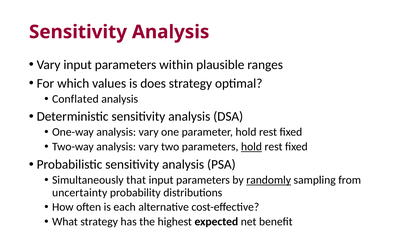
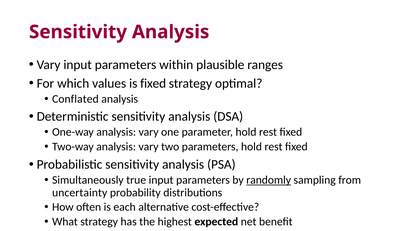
is does: does -> fixed (153, 83)
hold underline: present -> none (252, 147)
that: that -> true (136, 180)
